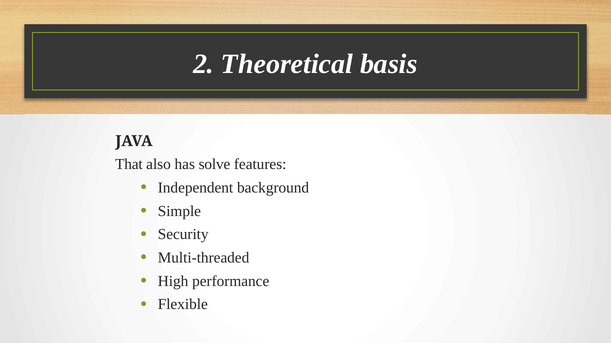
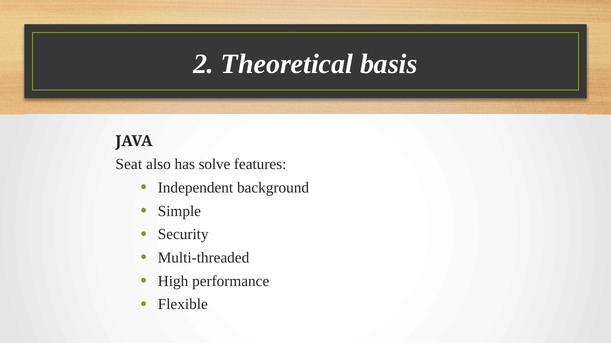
That: That -> Seat (129, 165)
